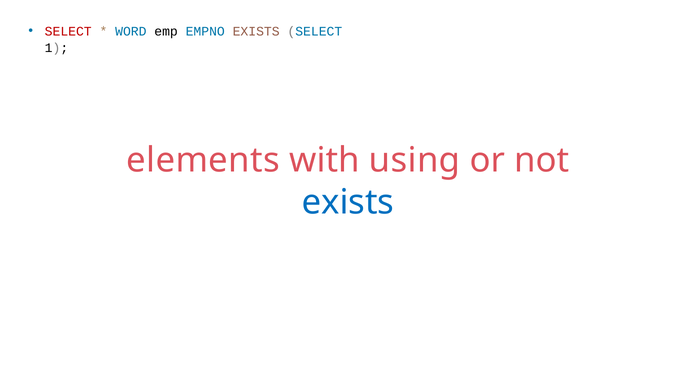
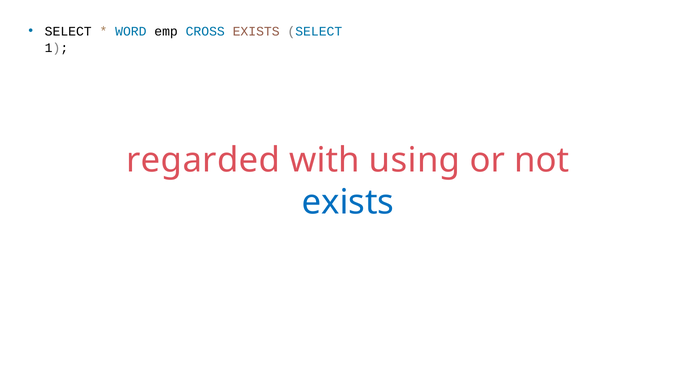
SELECT colour: red -> black (68, 31)
EMPNO: EMPNO -> CROSS (205, 31)
elements: elements -> regarded (203, 161)
